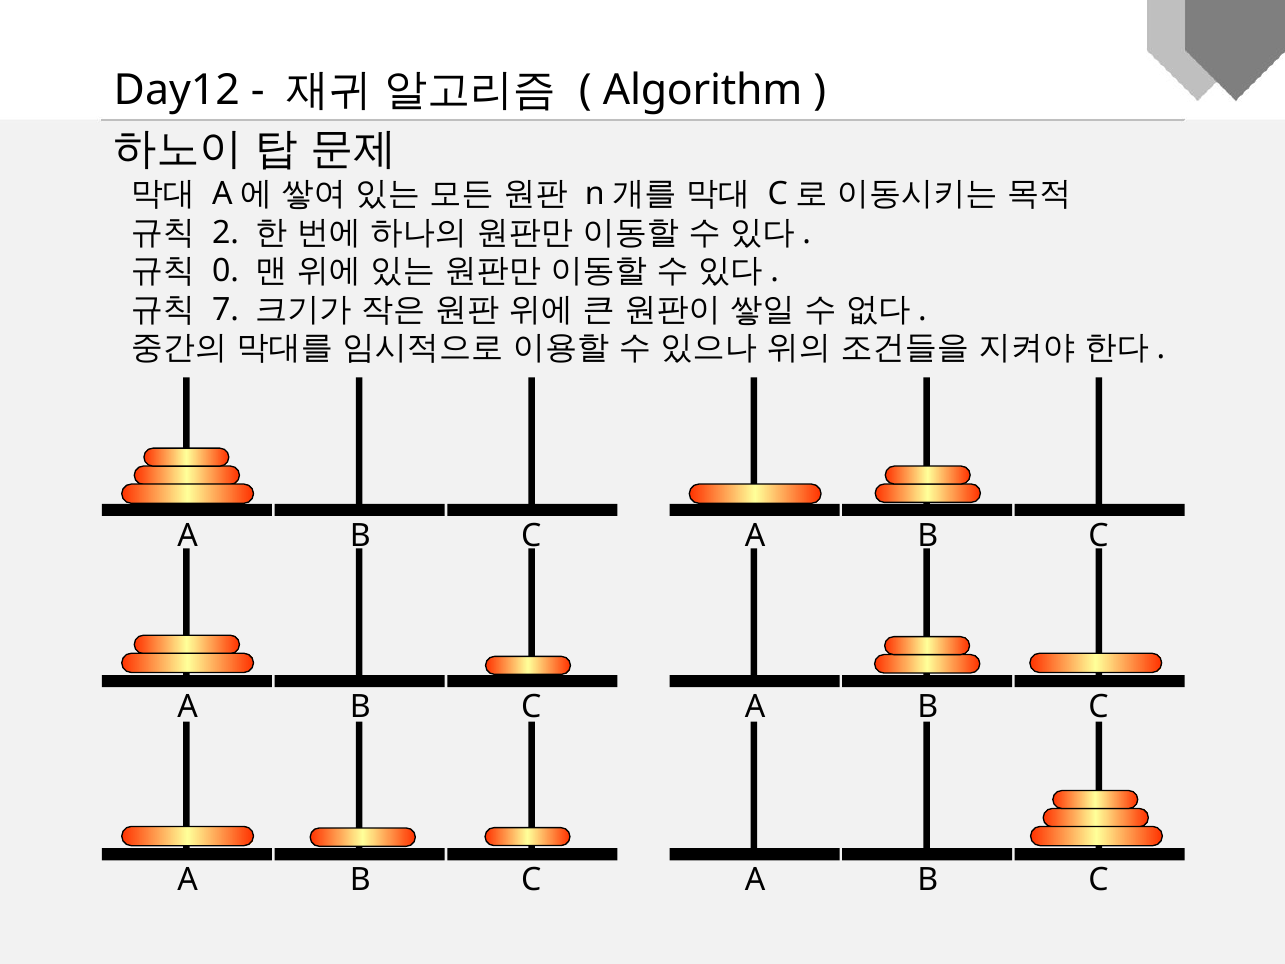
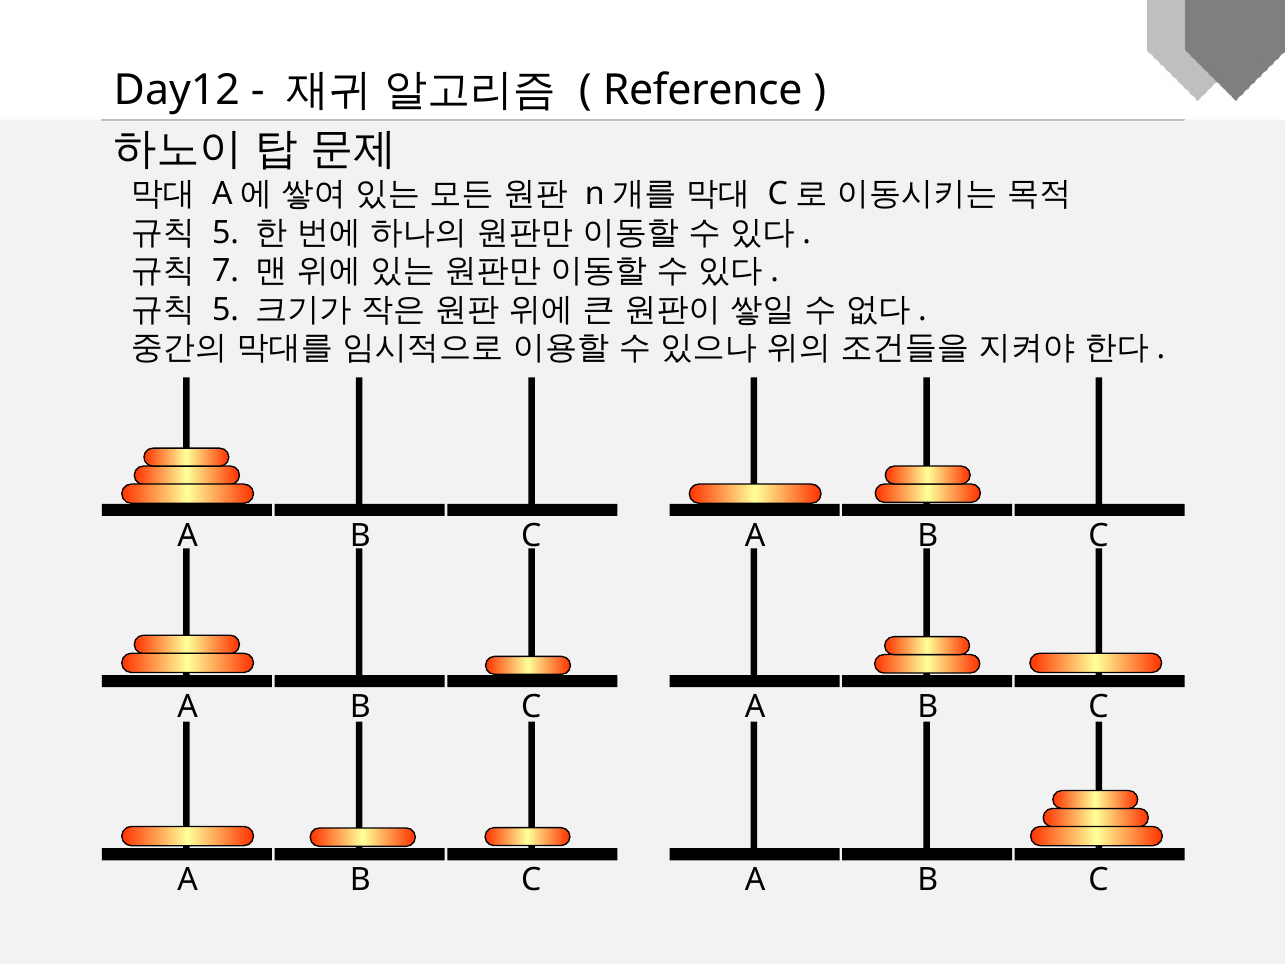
Algorithm: Algorithm -> Reference (703, 90)
2: 2 -> 5 (226, 233)
0: 0 -> 7 (226, 271)
7: 7 -> 5 (226, 310)
